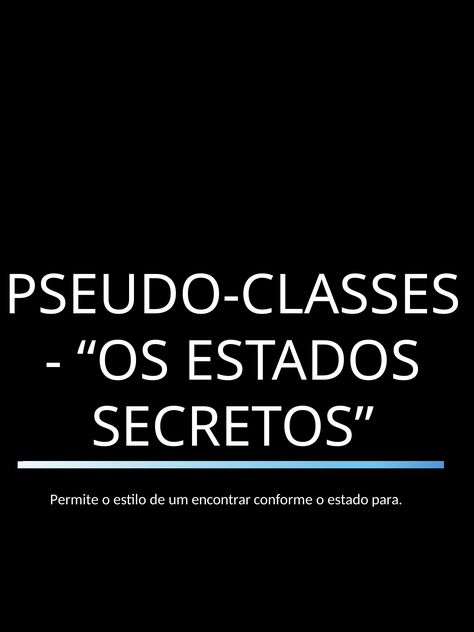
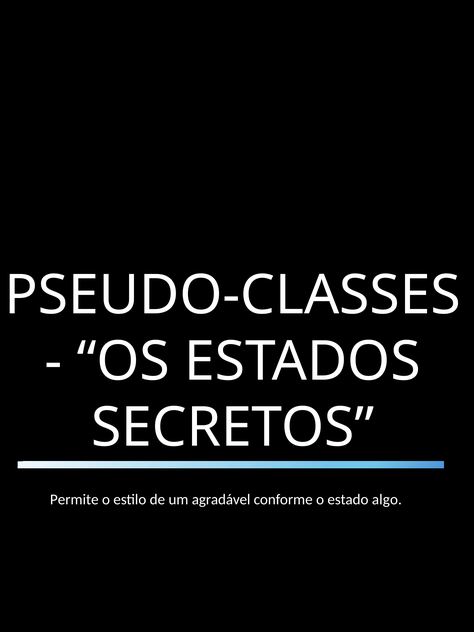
encontrar: encontrar -> agradável (221, 499)
para: para -> algo (387, 499)
